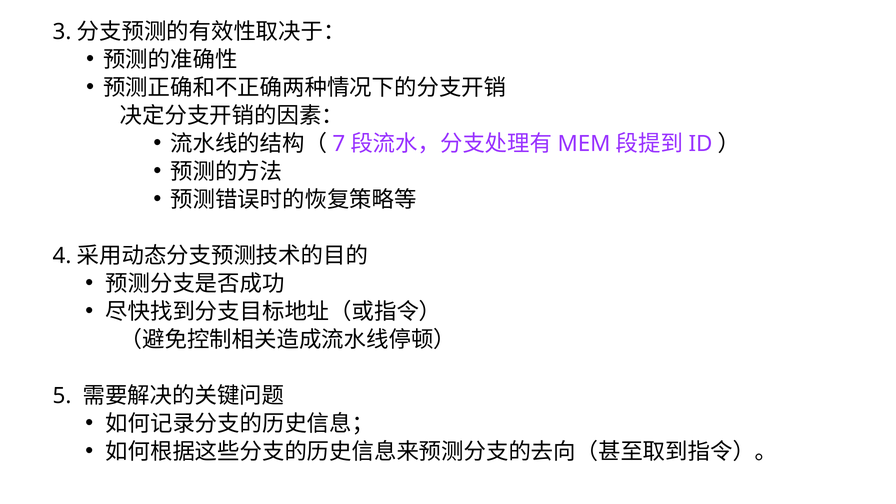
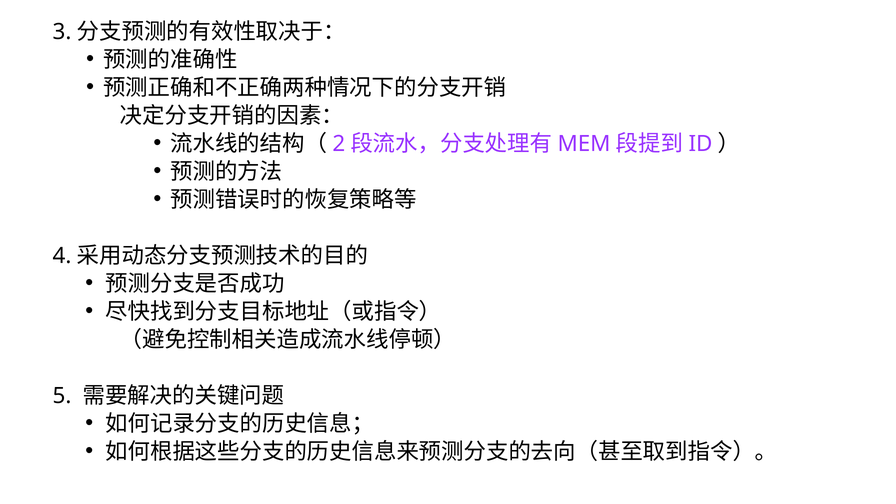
7: 7 -> 2 (339, 144)
